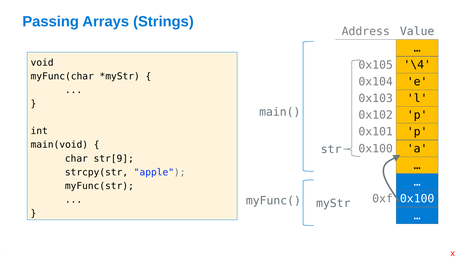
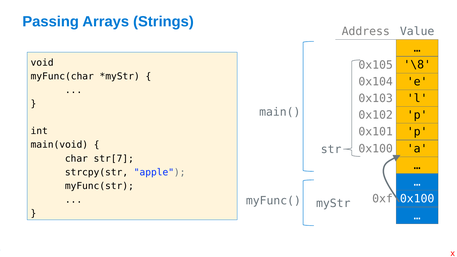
\4: \4 -> \8 (417, 65)
str[9: str[9 -> str[7 (114, 159)
